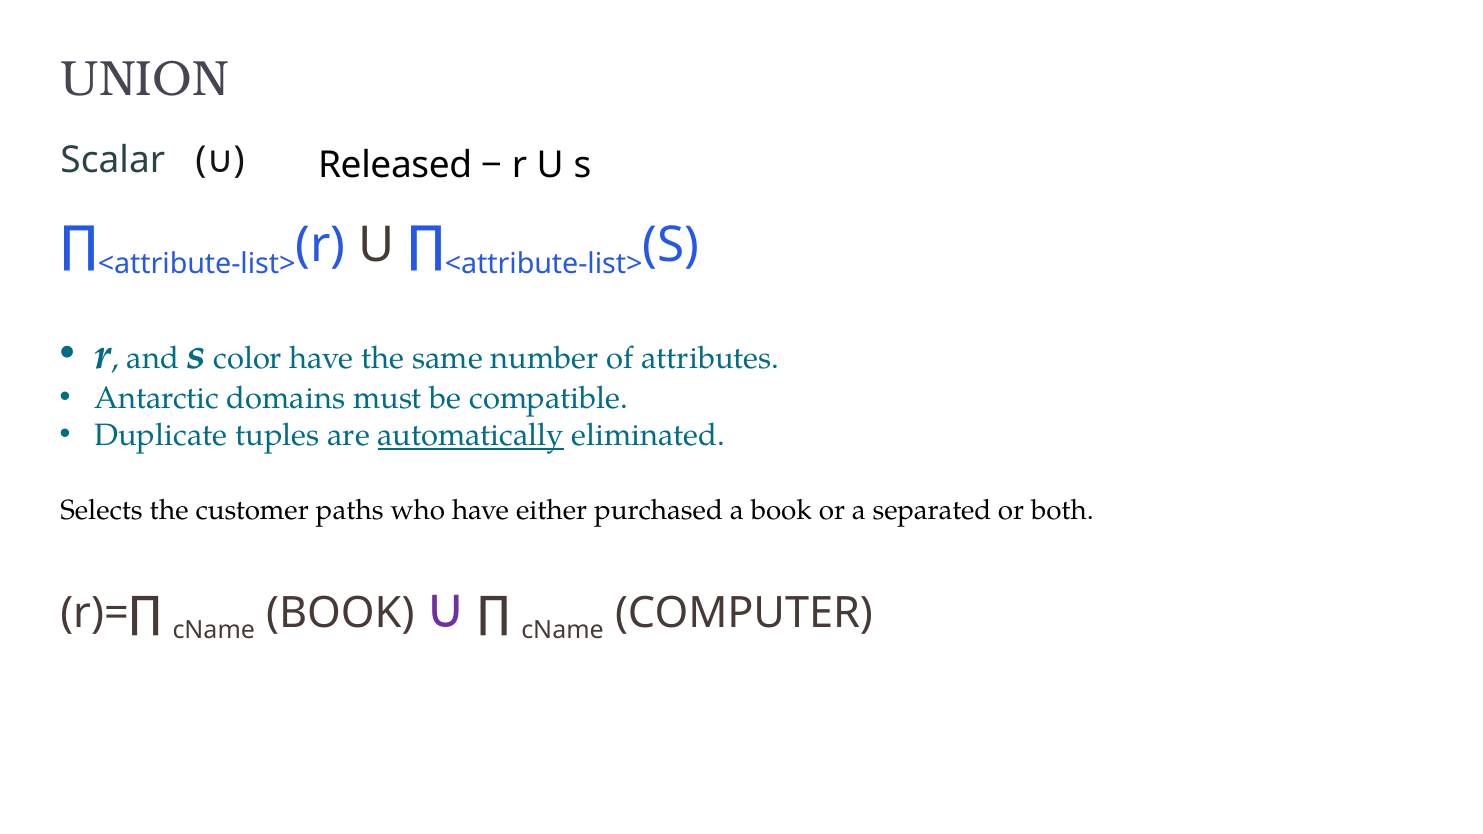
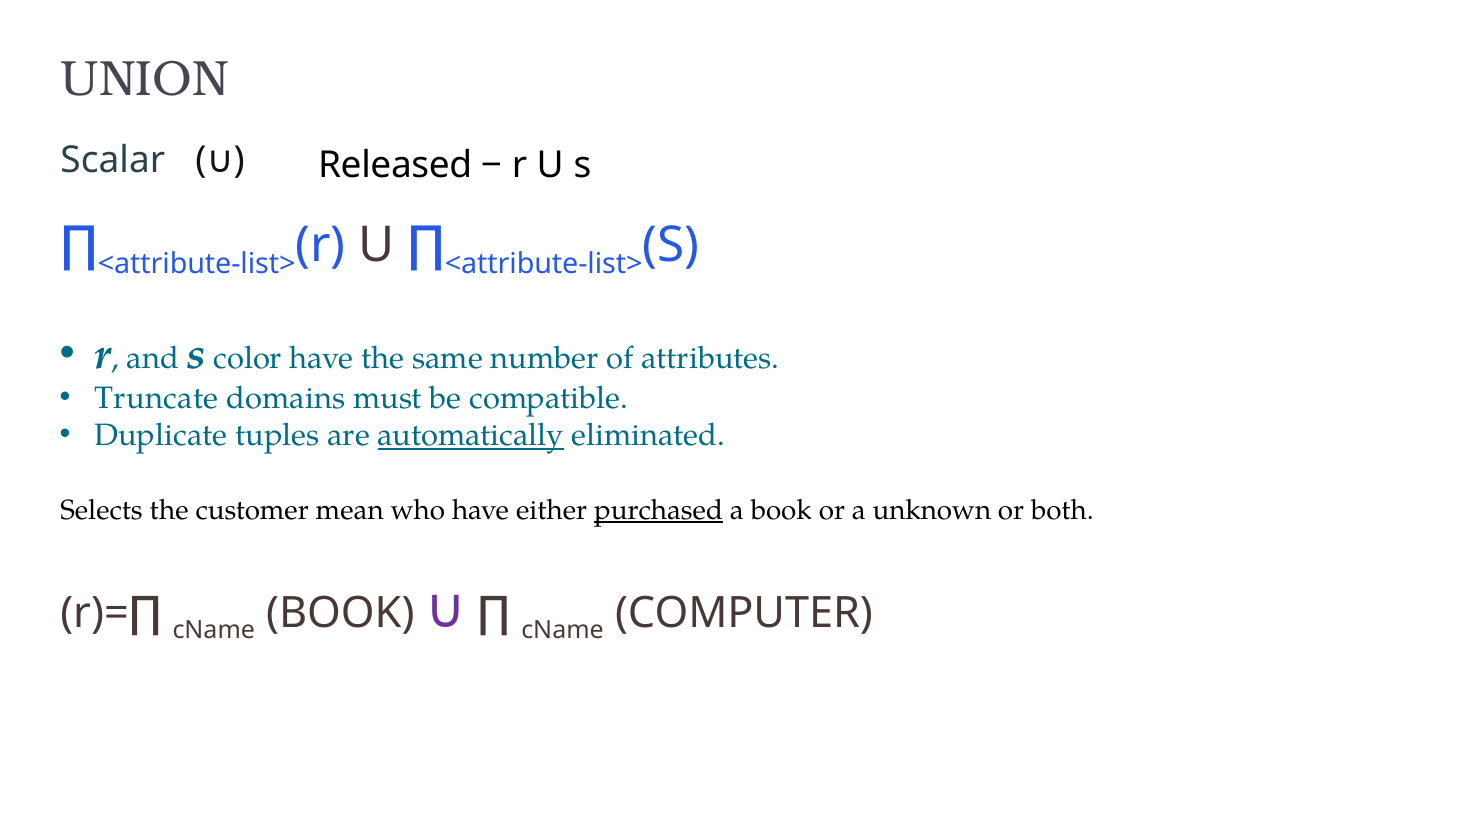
Antarctic: Antarctic -> Truncate (157, 398)
paths: paths -> mean (350, 510)
purchased underline: none -> present (659, 510)
separated: separated -> unknown (932, 510)
